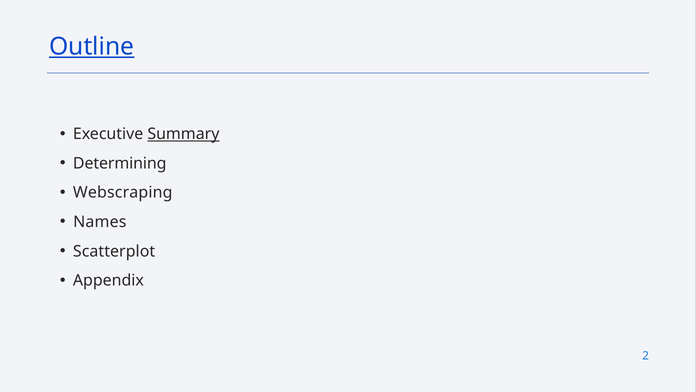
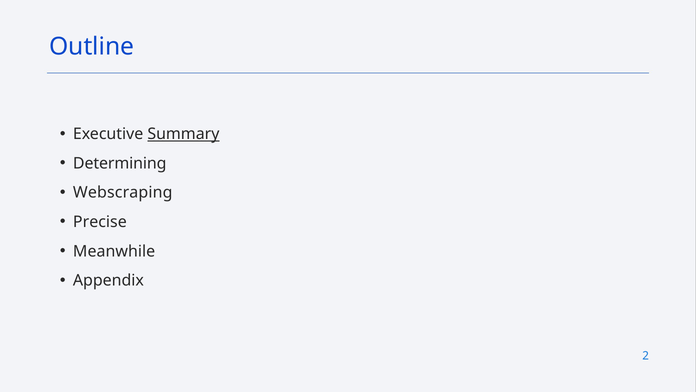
Outline underline: present -> none (92, 46)
Names: Names -> Precise (100, 222)
Scatterplot: Scatterplot -> Meanwhile (114, 251)
